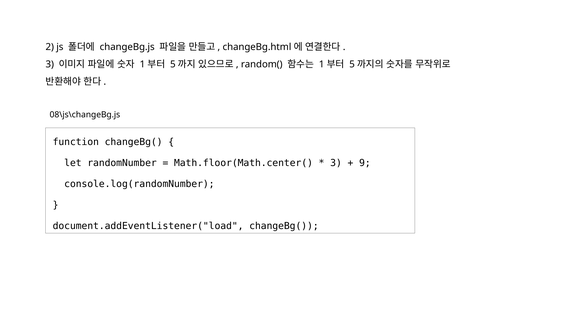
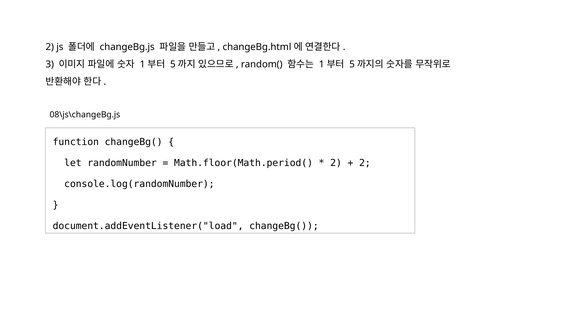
Math.floor(Math.center(: Math.floor(Math.center( -> Math.floor(Math.period( (243, 163)
3: 3 -> 2 (336, 163)
9: 9 -> 2 (365, 163)
